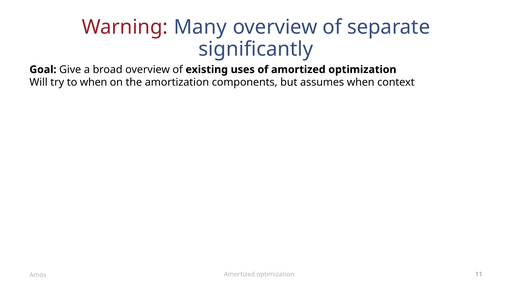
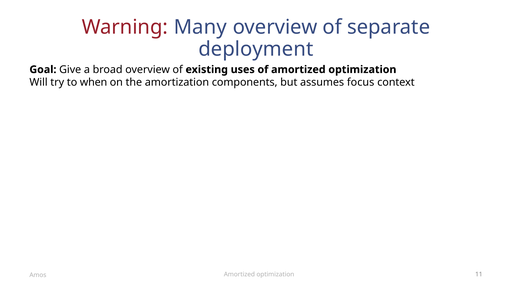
significantly: significantly -> deployment (256, 49)
assumes when: when -> focus (361, 82)
